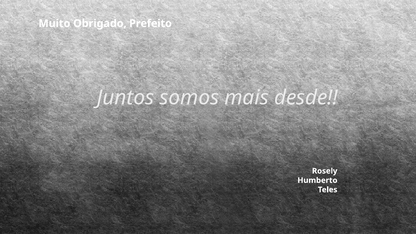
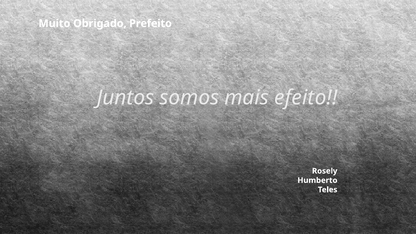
desde: desde -> efeito (306, 98)
